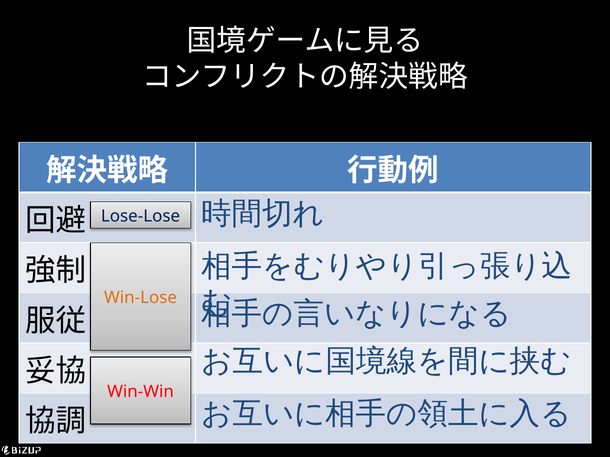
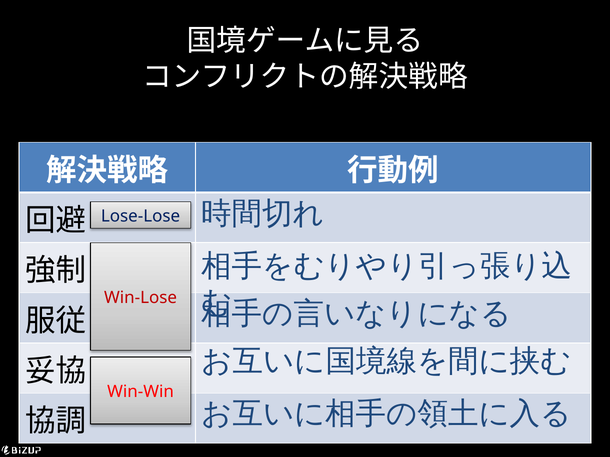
Win-Lose colour: orange -> red (141, 298)
